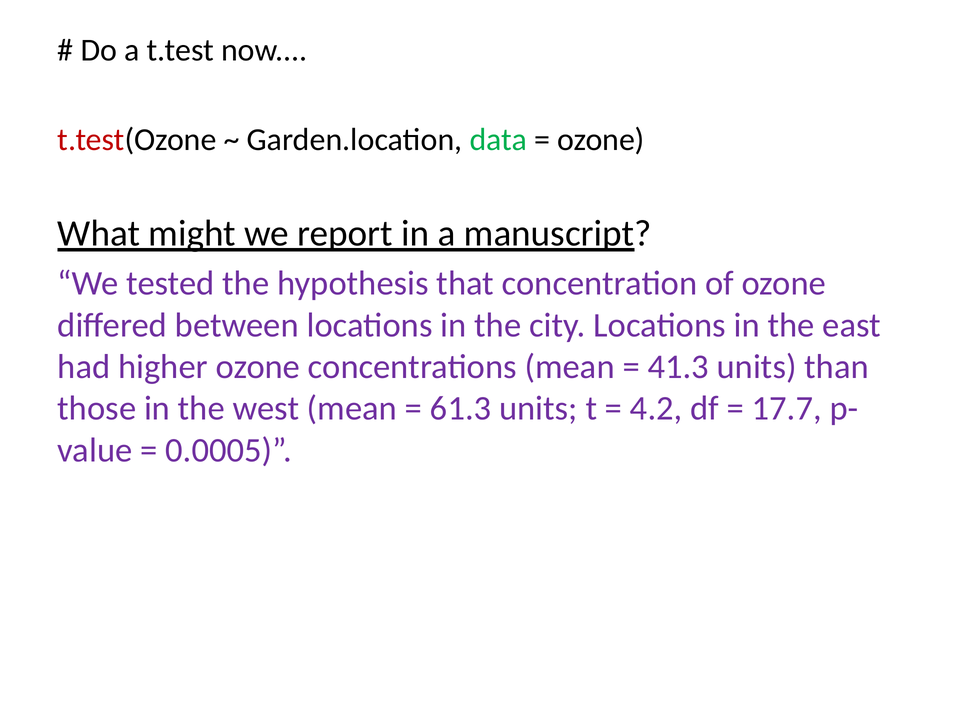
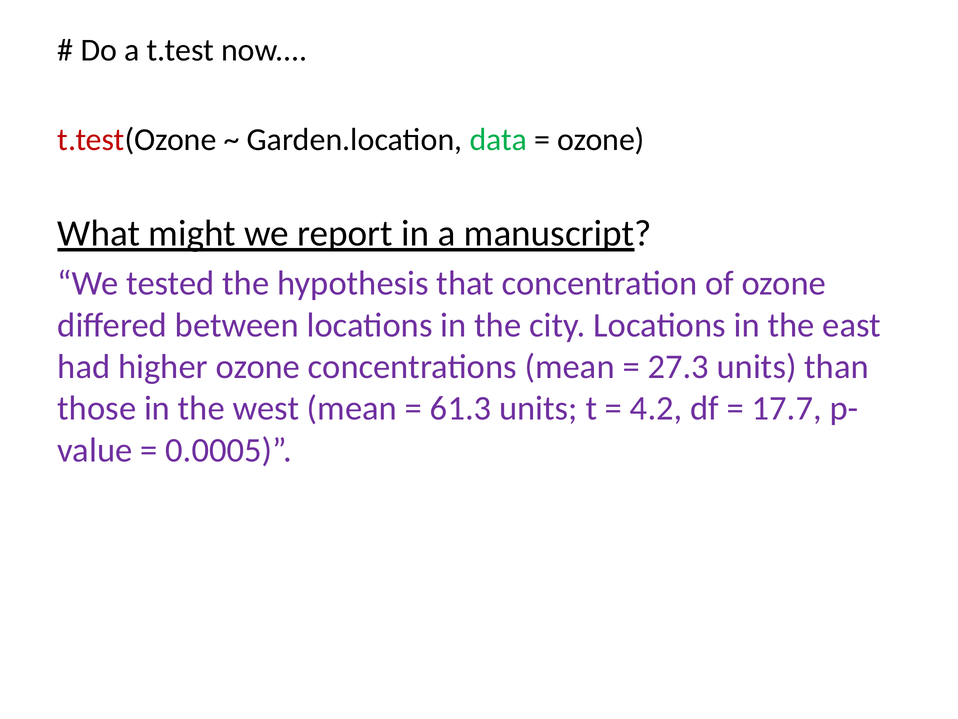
41.3: 41.3 -> 27.3 (678, 367)
